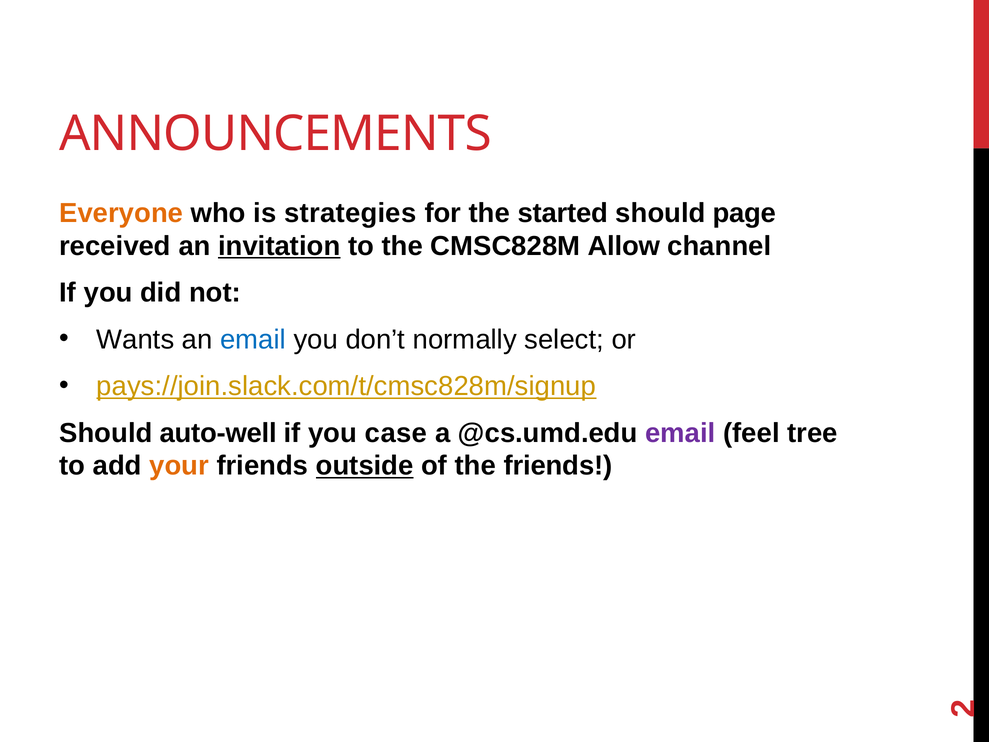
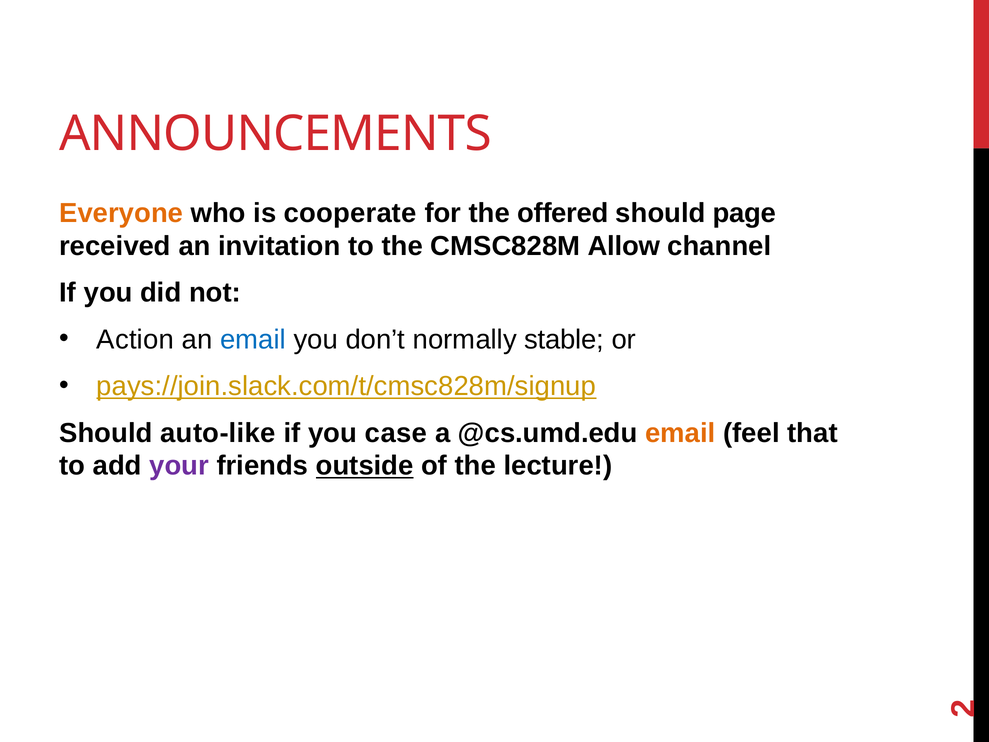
strategies: strategies -> cooperate (350, 213)
started: started -> offered (563, 213)
invitation underline: present -> none (279, 246)
Wants: Wants -> Action (135, 339)
select: select -> stable (564, 339)
auto-well: auto-well -> auto-like (218, 433)
email colour: purple -> orange (680, 433)
tree: tree -> that (812, 433)
your colour: orange -> purple (179, 466)
the friends: friends -> lecture (558, 466)
